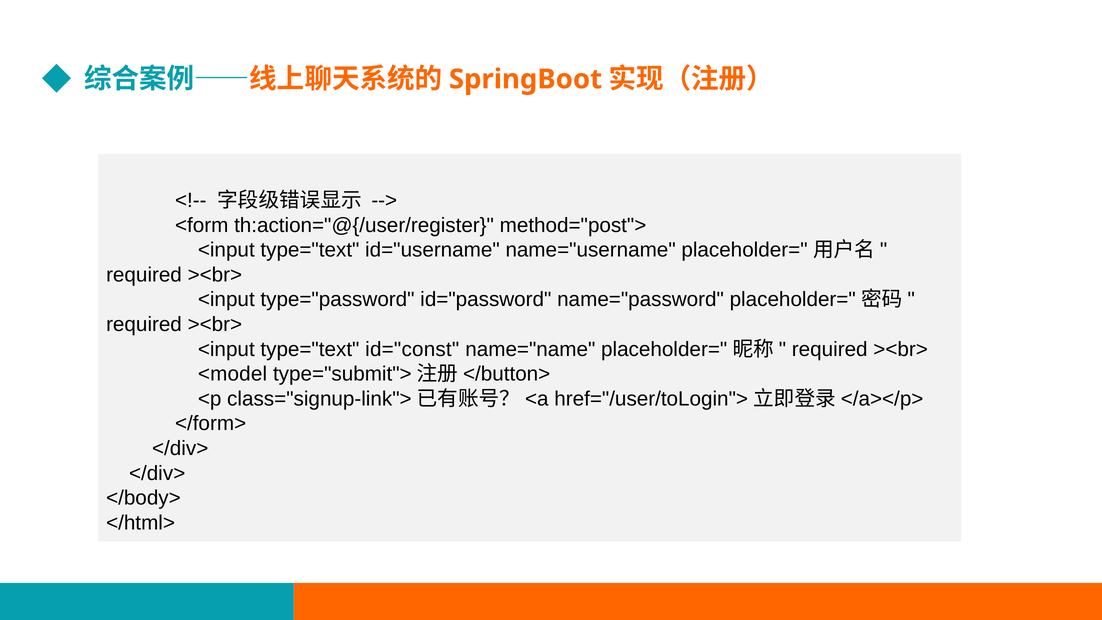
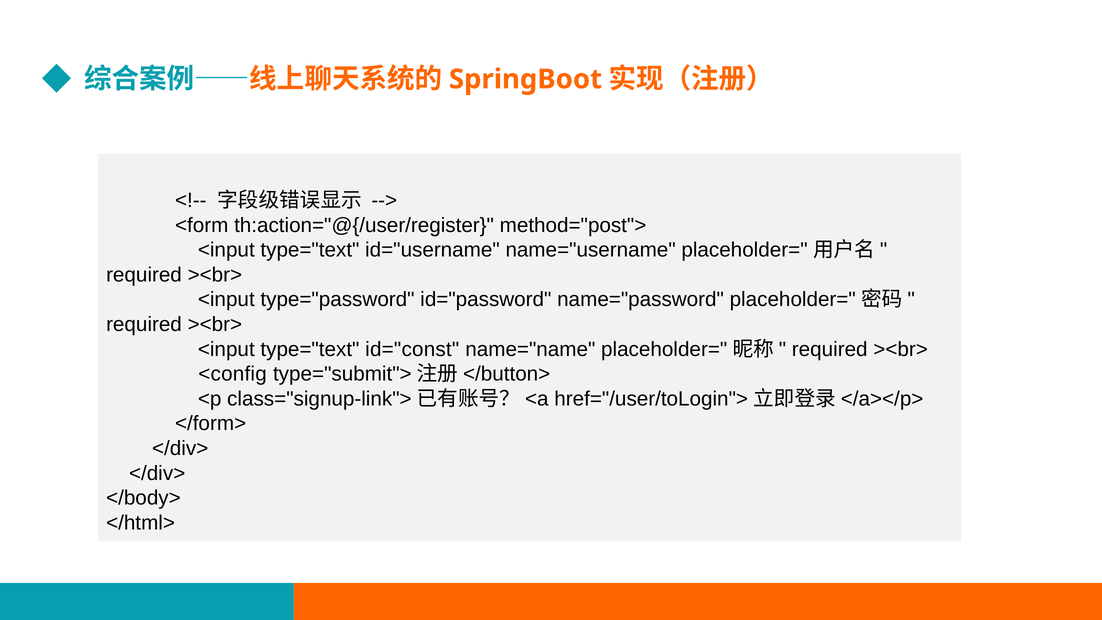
<model: <model -> <config (233, 374)
